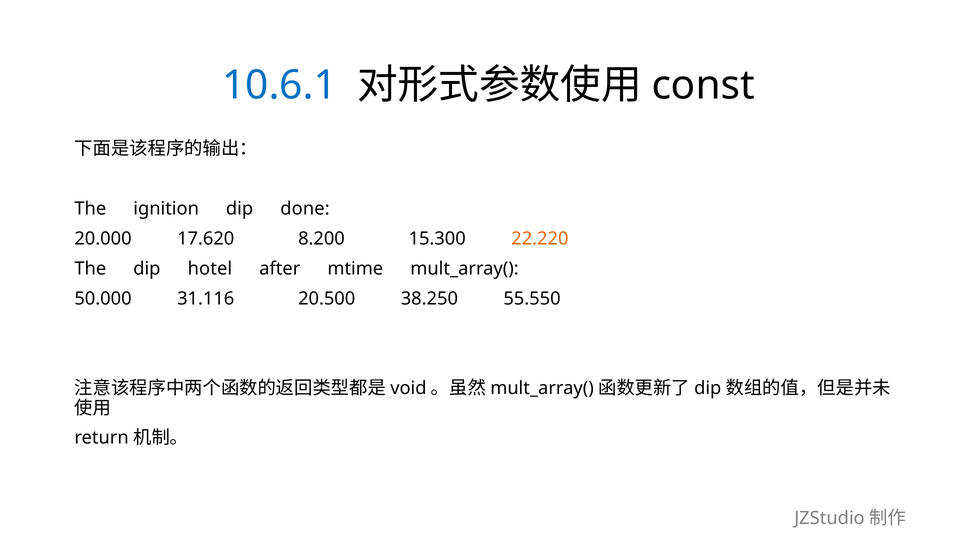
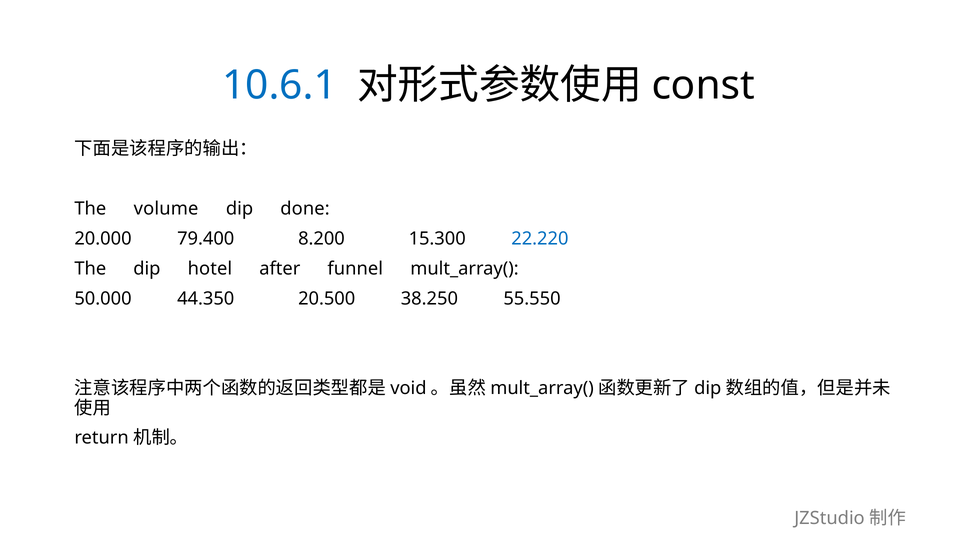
ignition: ignition -> volume (166, 209)
17.620: 17.620 -> 79.400 (206, 239)
22.220 colour: orange -> blue (540, 239)
mtime: mtime -> funnel (355, 269)
31.116: 31.116 -> 44.350 (206, 299)
